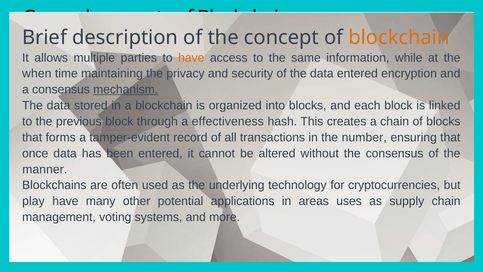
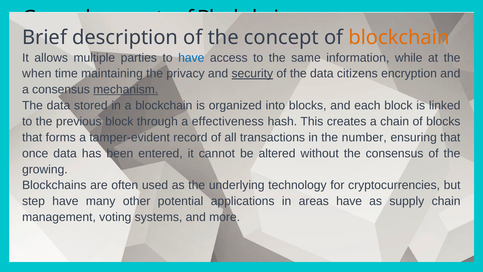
have colour: orange -> blue (191, 58)
security underline: none -> present (252, 74)
data entered: entered -> citizens (357, 74)
manner: manner -> growing (45, 169)
play: play -> step (33, 201)
areas uses: uses -> have (349, 201)
